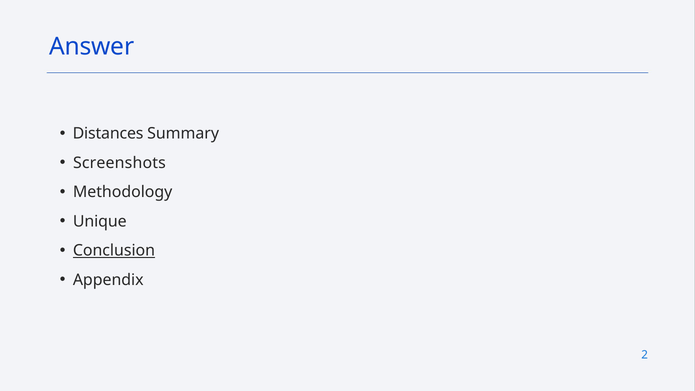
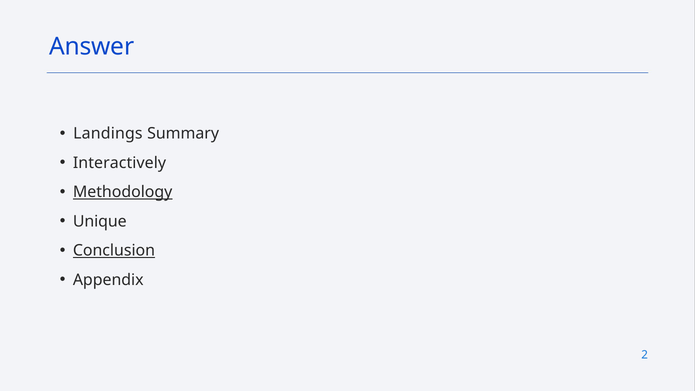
Distances: Distances -> Landings (108, 134)
Screenshots: Screenshots -> Interactively (119, 163)
Methodology underline: none -> present (123, 192)
